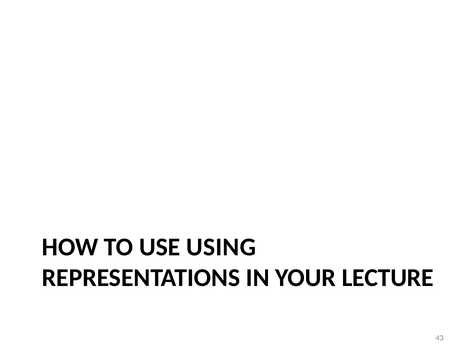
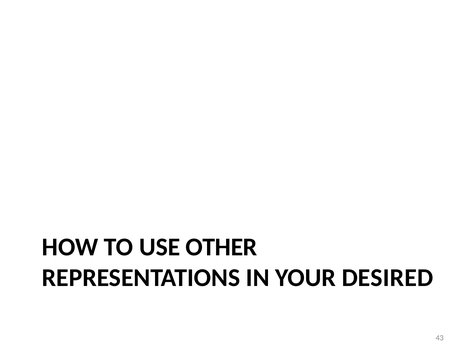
USING: USING -> OTHER (221, 247)
LECTURE: LECTURE -> DESIRED (387, 278)
